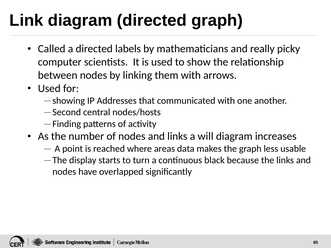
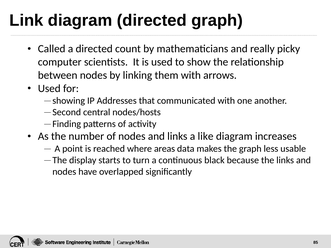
labels: labels -> count (128, 49)
will: will -> like (206, 136)
